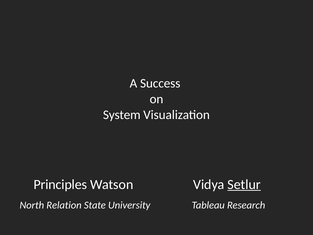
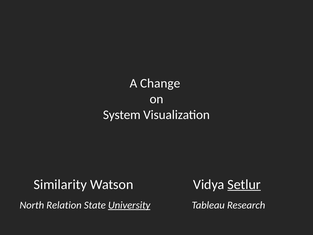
Success: Success -> Change (160, 83)
Principles: Principles -> Similarity (60, 184)
University underline: none -> present (129, 205)
